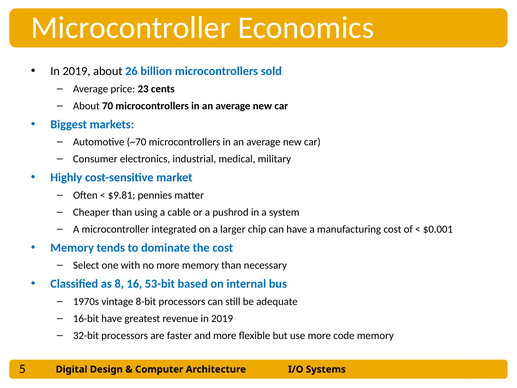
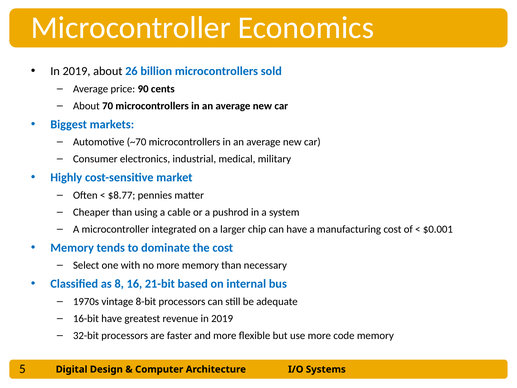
23: 23 -> 90 (143, 89)
$9.81: $9.81 -> $8.77 (122, 195)
53-bit: 53-bit -> 21-bit (160, 284)
